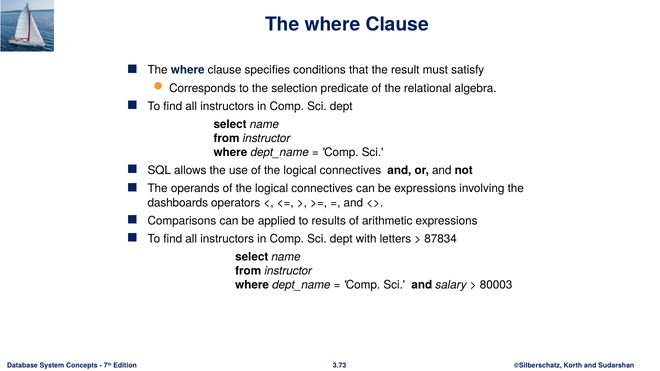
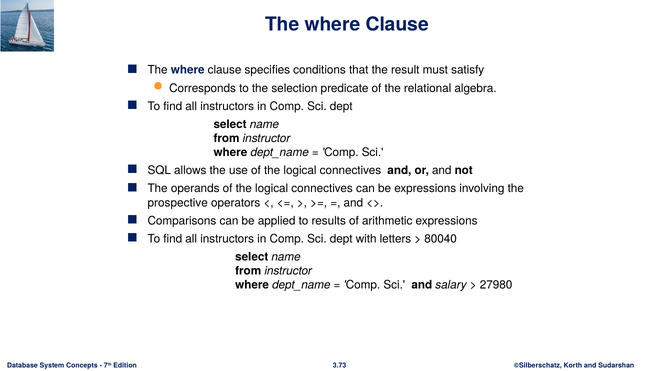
dashboards: dashboards -> prospective (178, 203)
87834: 87834 -> 80040 (441, 239)
80003: 80003 -> 27980 (496, 285)
